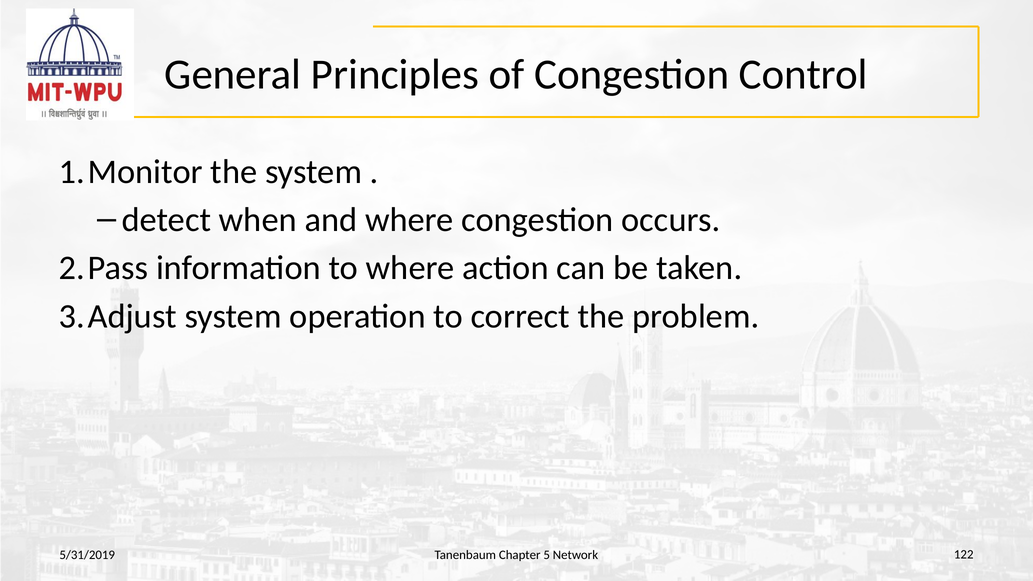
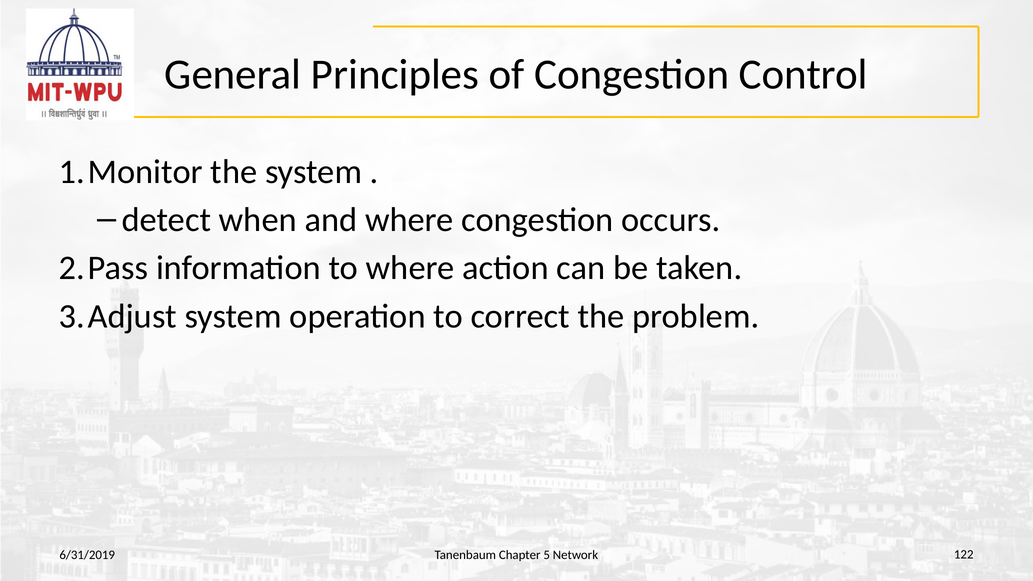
5/31/2019: 5/31/2019 -> 6/31/2019 (87, 555)
